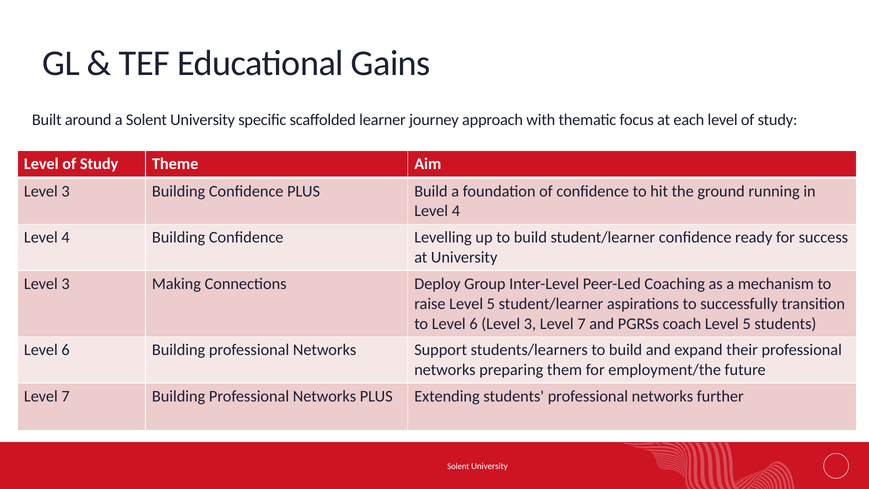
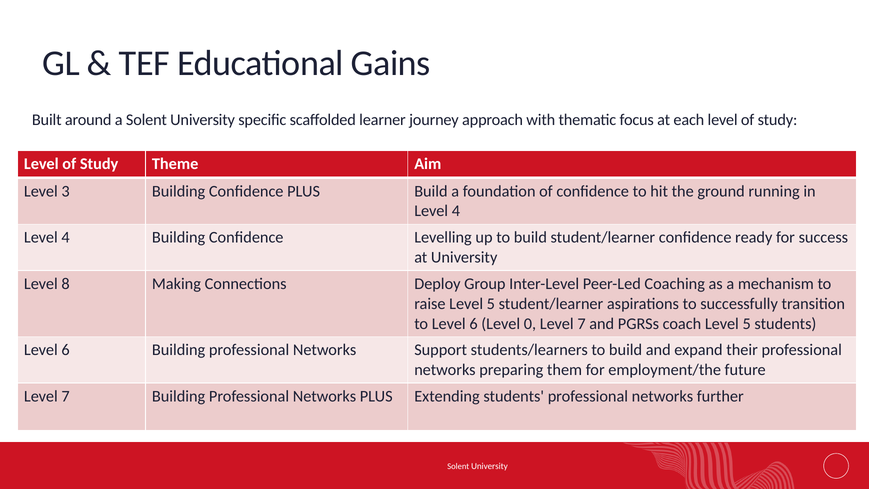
3: 3 -> 8 (66, 284)
6 Level 3: 3 -> 0 (530, 324)
